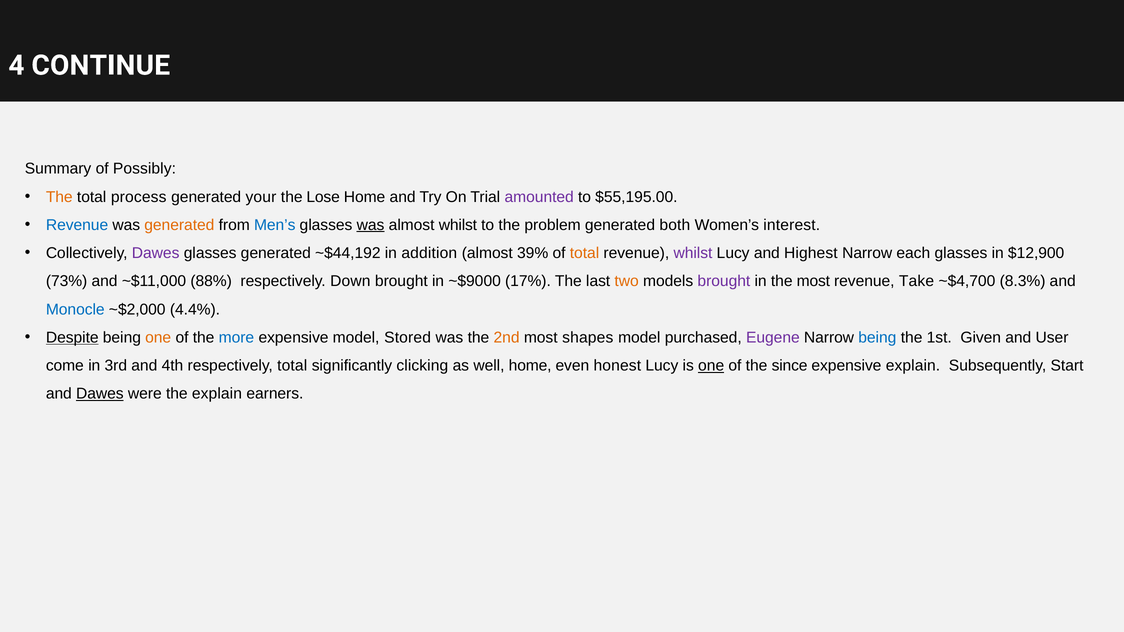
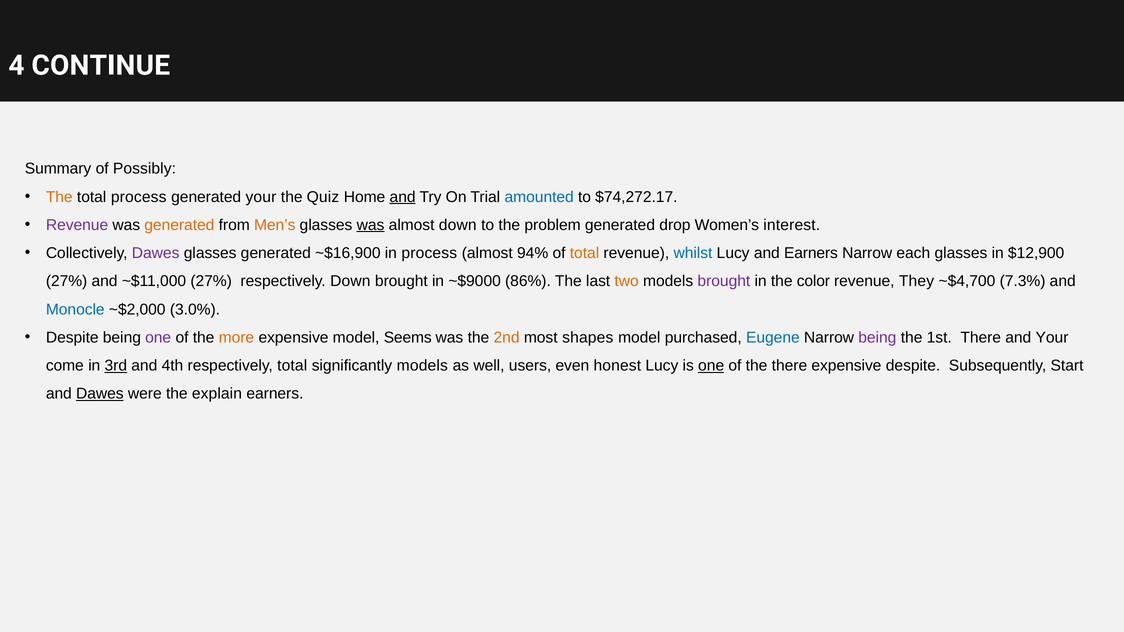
Lose: Lose -> Quiz (323, 197)
and underline: none -> present (403, 197)
amounted colour: purple -> blue (539, 197)
$55,195.00: $55,195.00 -> $74,272.17 (636, 197)
Revenue colour: blue -> purple (77, 225)
Men’s colour: blue -> orange (275, 225)
almost whilst: whilst -> down (458, 225)
both: both -> drop (675, 225)
~$44,192: ~$44,192 -> ~$16,900 (348, 253)
in addition: addition -> process (429, 253)
39%: 39% -> 94% (533, 253)
whilst colour: purple -> blue (693, 253)
and Highest: Highest -> Earners (811, 253)
73%: 73% -> 27% (67, 281)
~$11,000 88%: 88% -> 27% (211, 281)
17%: 17% -> 86% (528, 281)
the most: most -> color (813, 281)
Take: Take -> They (916, 281)
8.3%: 8.3% -> 7.3% (1023, 281)
4.4%: 4.4% -> 3.0% (195, 310)
Despite underline: present -> none (72, 338)
one colour: orange -> purple (158, 338)
more colour: blue -> orange (236, 338)
Stored: Stored -> Seems (408, 338)
Eugene colour: purple -> blue (773, 338)
being colour: blue -> purple (877, 338)
1st Given: Given -> There (981, 338)
and User: User -> Your (1052, 338)
3rd underline: none -> present (116, 366)
significantly clicking: clicking -> models (422, 366)
well home: home -> users (530, 366)
the since: since -> there (789, 366)
expensive explain: explain -> despite (913, 366)
